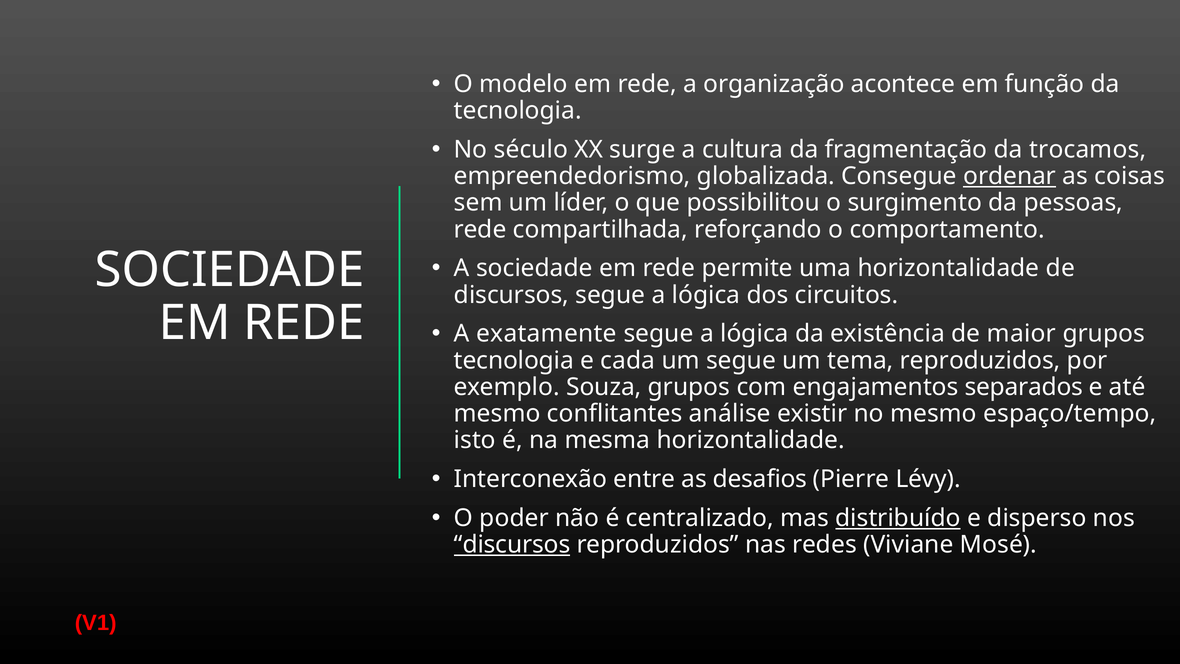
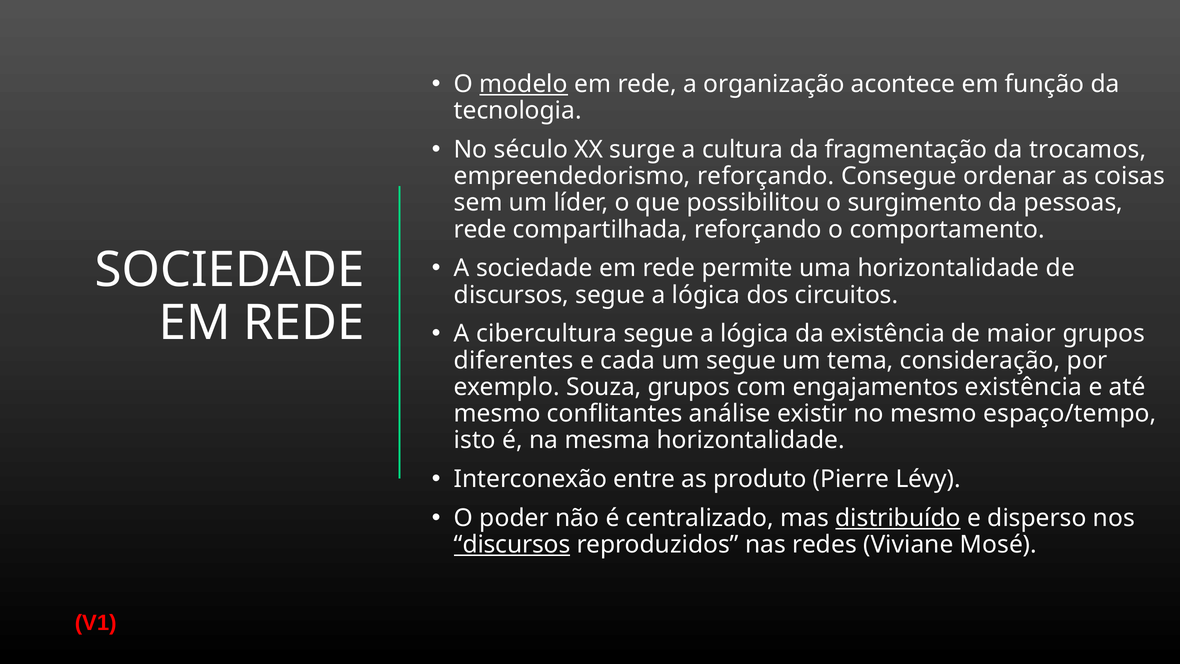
modelo underline: none -> present (524, 84)
empreendedorismo globalizada: globalizada -> reforçando (766, 176)
ordenar underline: present -> none (1010, 176)
exatamente: exatamente -> cibercultura (547, 334)
tecnologia: tecnologia -> diferentes (514, 360)
tema reproduzidos: reproduzidos -> consideração (980, 360)
engajamentos separados: separados -> existência (1023, 387)
desafios: desafios -> produto (760, 479)
